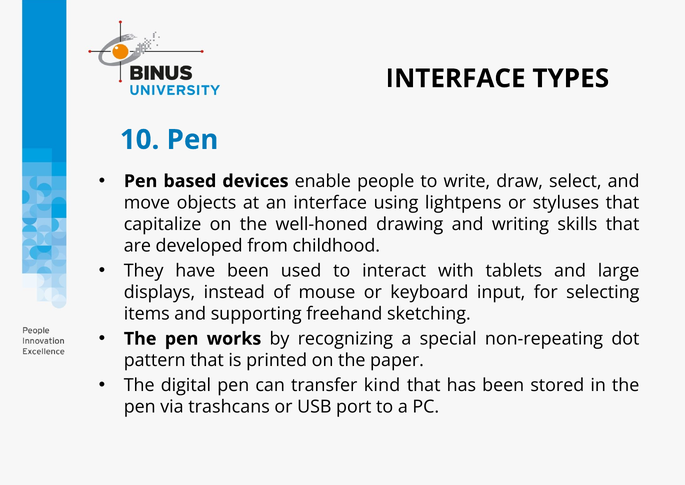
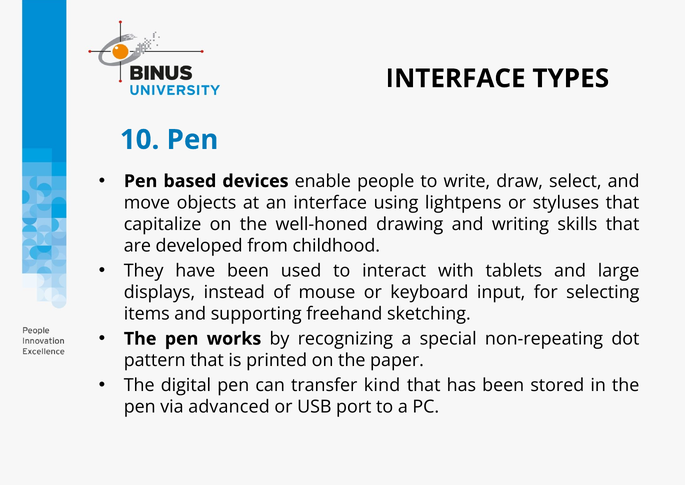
trashcans: trashcans -> advanced (229, 407)
